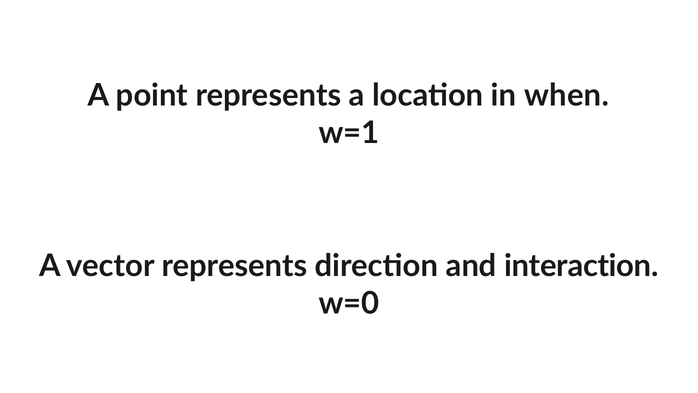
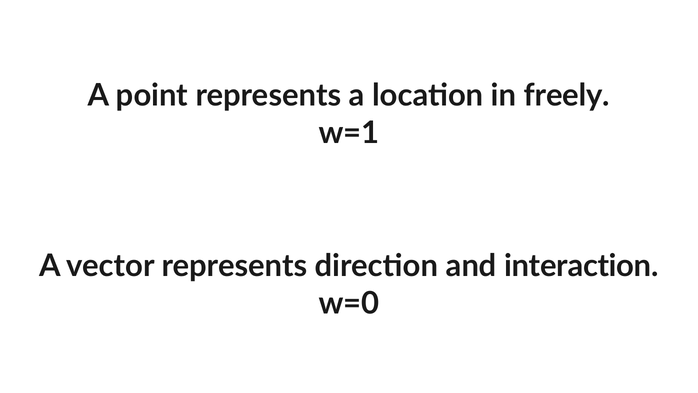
when: when -> freely (567, 96)
